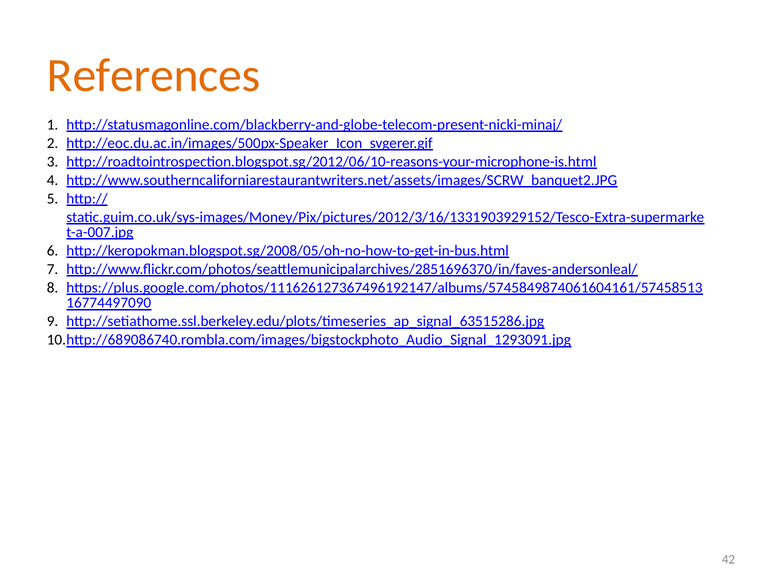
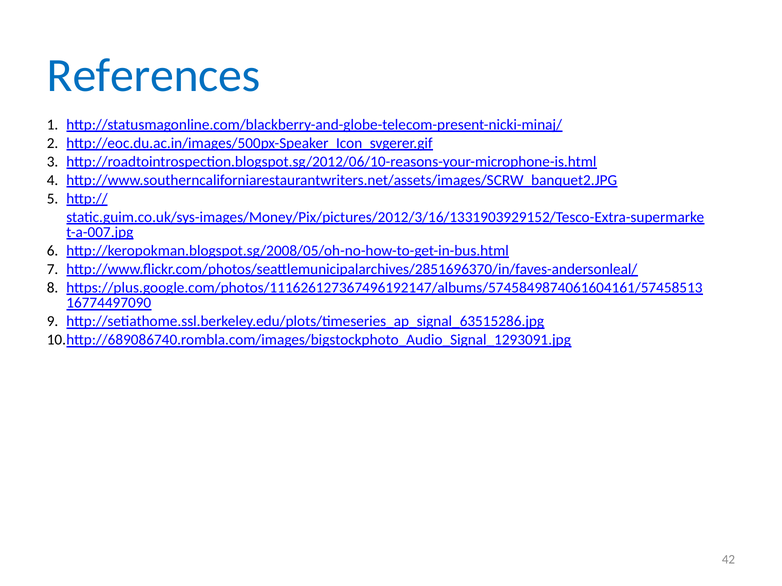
References colour: orange -> blue (154, 76)
